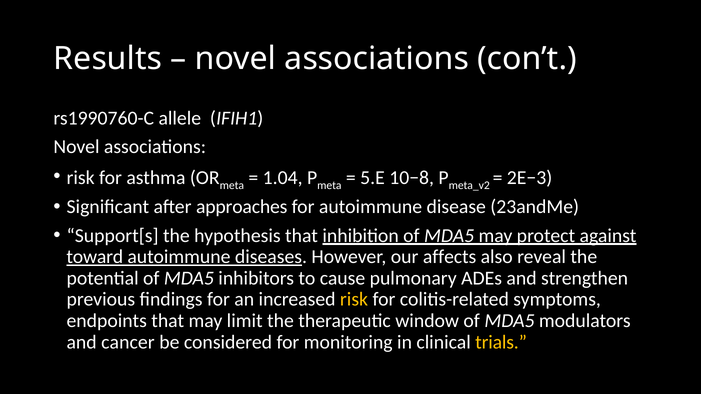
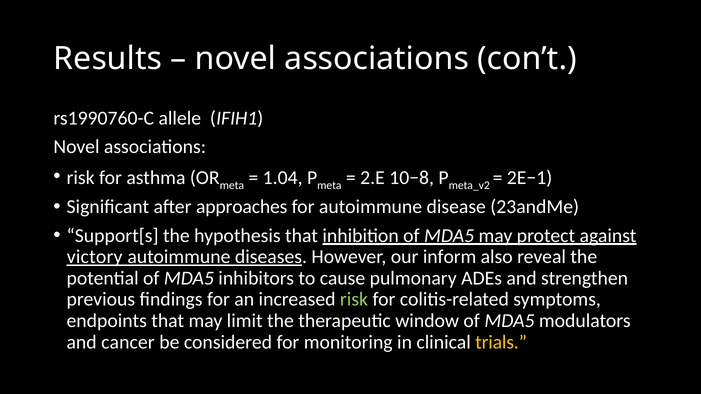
5.E: 5.E -> 2.E (373, 178)
2E−3: 2E−3 -> 2E−1 (530, 178)
toward: toward -> victory (95, 257)
affects: affects -> inform (450, 257)
risk colour: yellow -> light green (354, 300)
